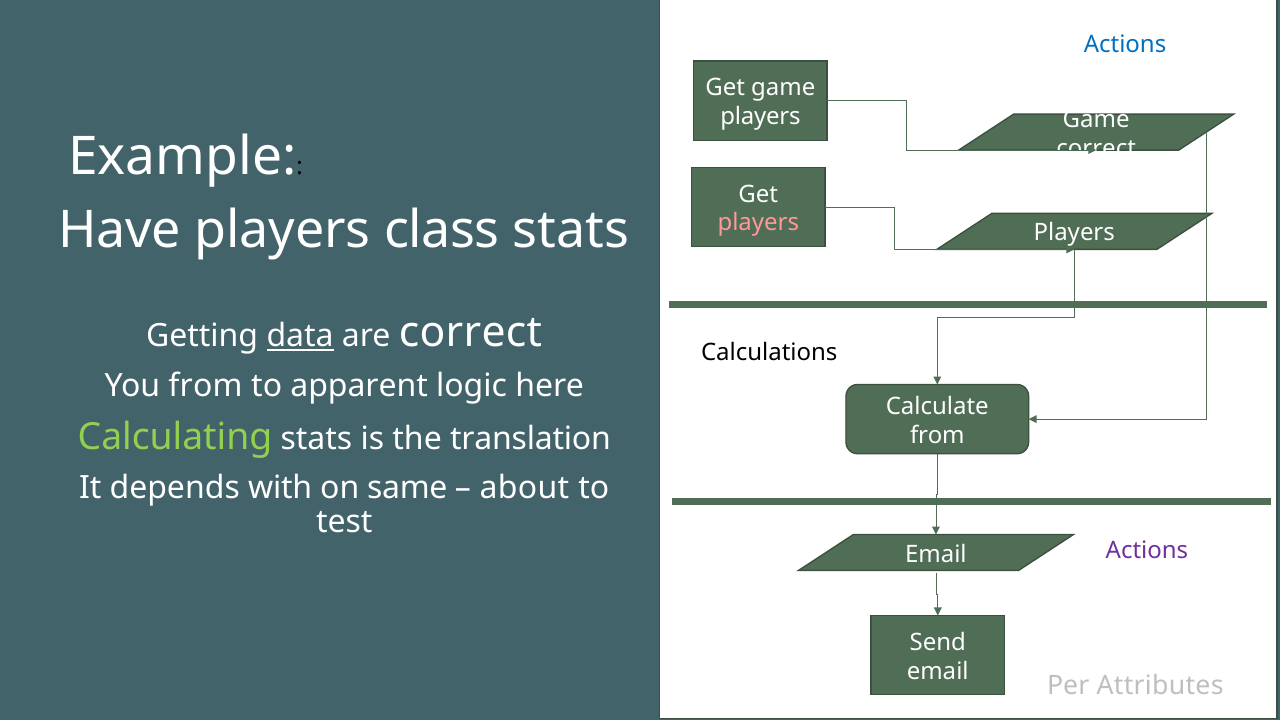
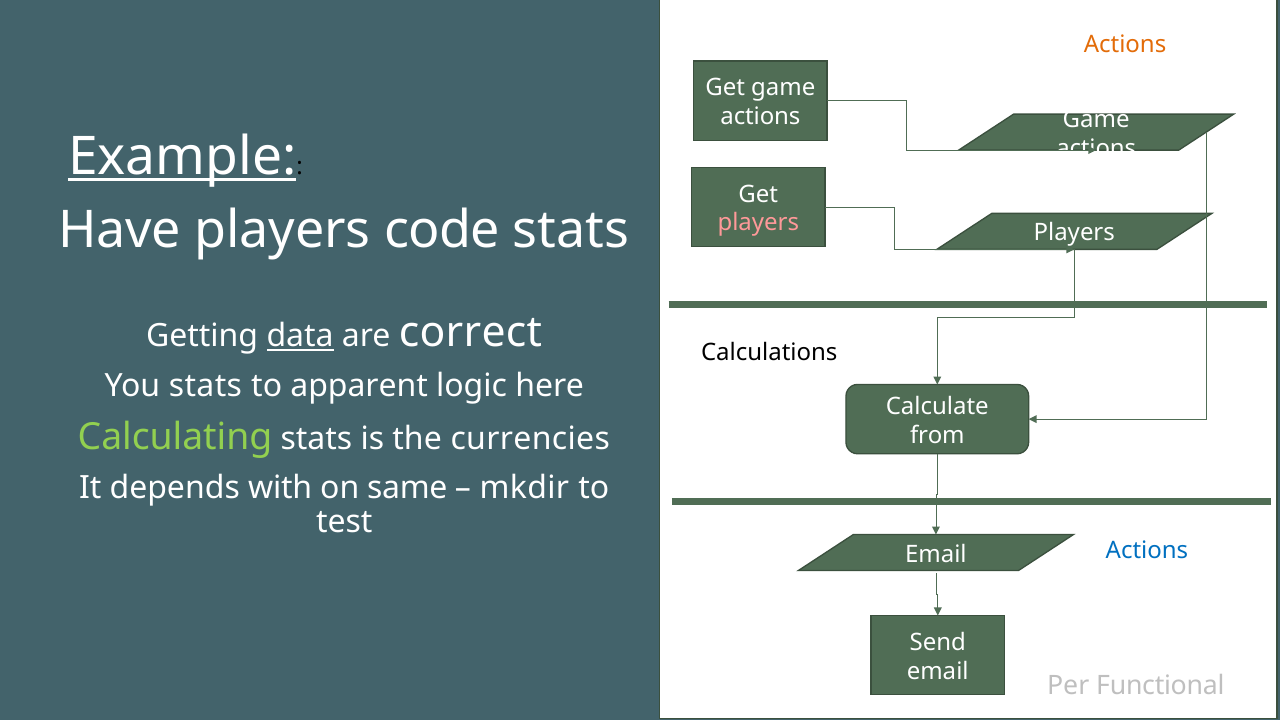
Actions colour: blue -> orange (1125, 45)
players: players -> actions (760, 117)
correct: correct -> actions (1096, 148)
Example underline: none -> present (182, 157)
class: class -> code (442, 230)
You from: from -> stats (205, 386)
translation: translation -> currencies (530, 439)
about: about -> mkdir (524, 488)
Actions colour: purple -> blue (1147, 551)
Attributes: Attributes -> Functional (1160, 685)
